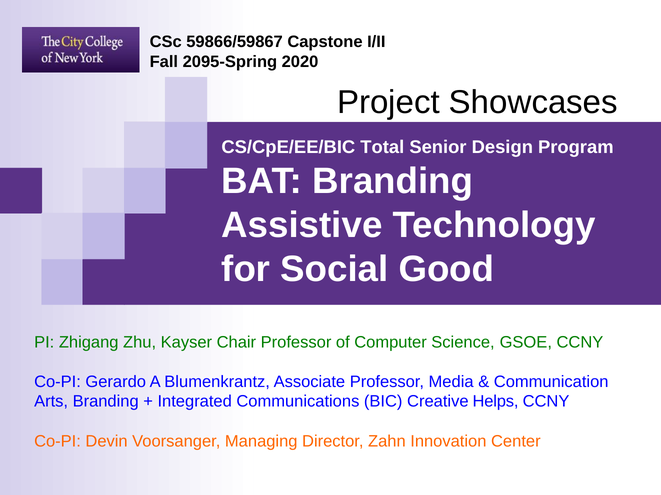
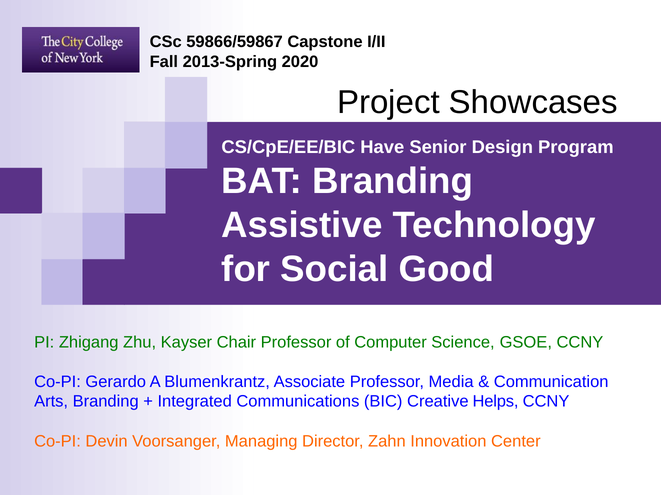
2095-Spring: 2095-Spring -> 2013-Spring (230, 62)
Total: Total -> Have (382, 147)
